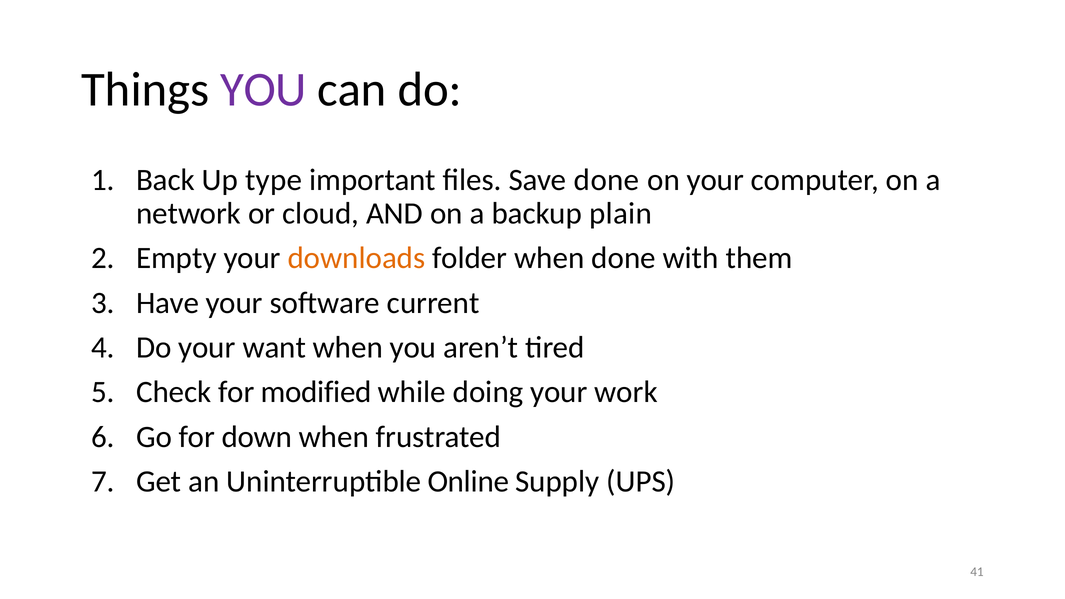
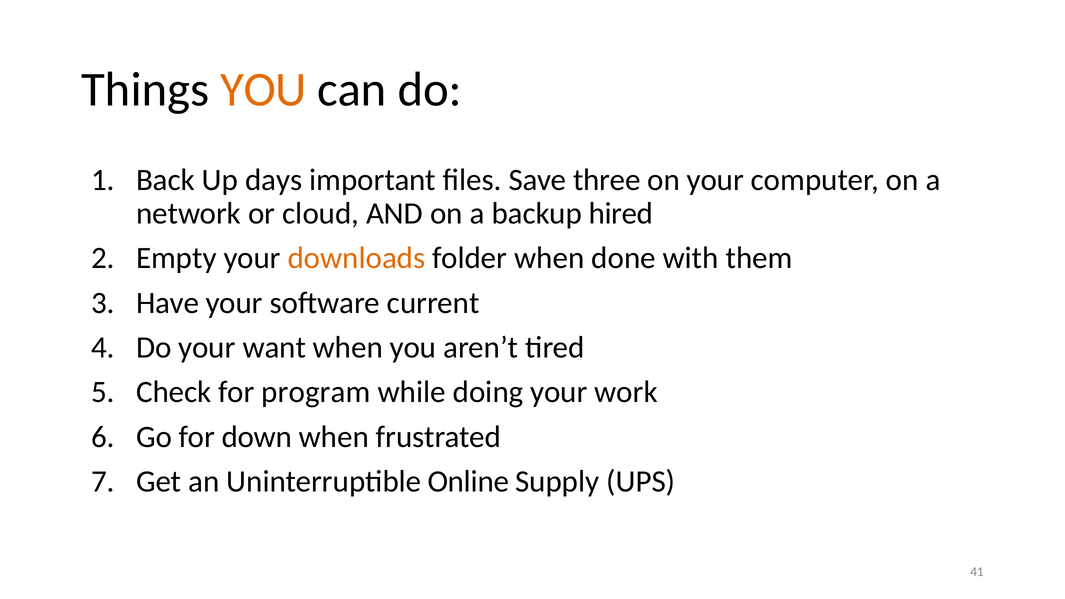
YOU colour: purple -> orange (264, 89)
type: type -> days (274, 180)
Save done: done -> three (607, 180)
plain: plain -> hired (621, 214)
modified: modified -> program (316, 392)
